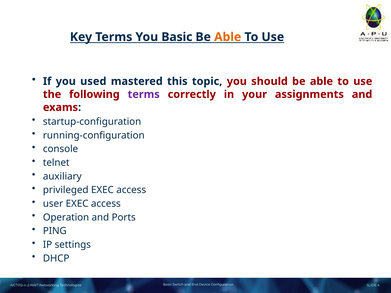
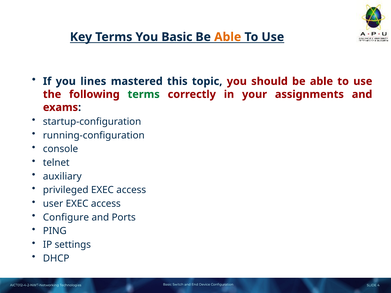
used: used -> lines (93, 81)
terms colour: purple -> green (144, 94)
Operation: Operation -> Configure (66, 218)
